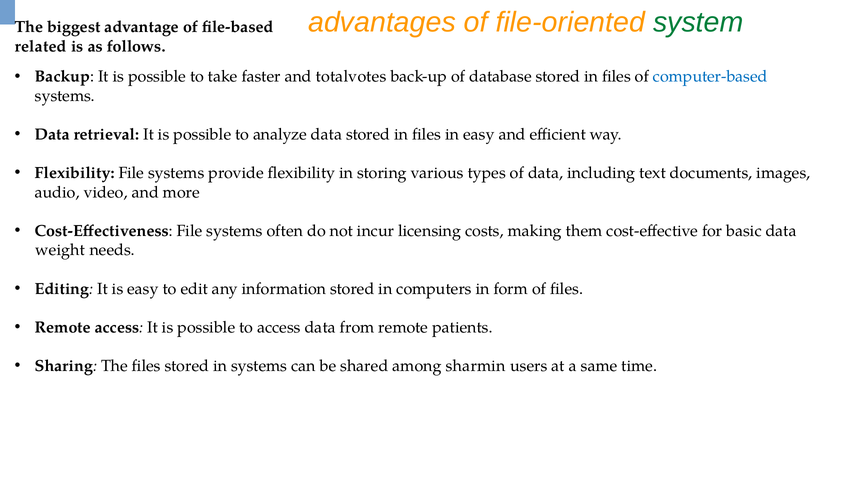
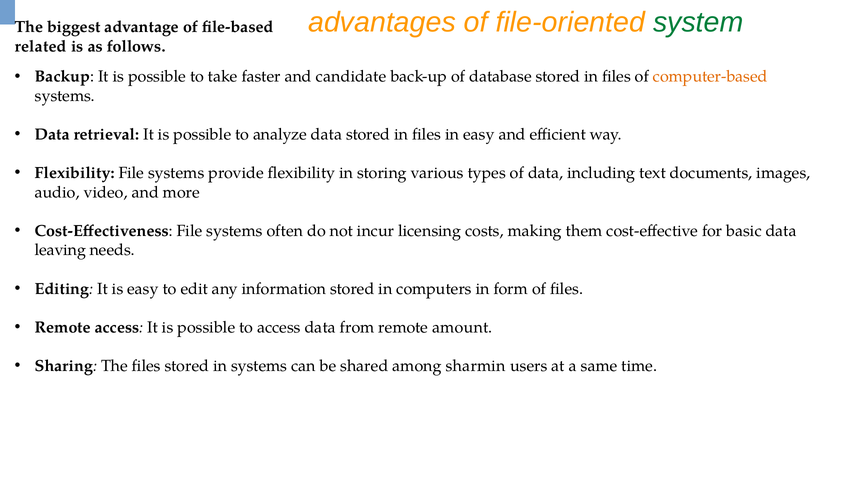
totalvotes: totalvotes -> candidate (351, 77)
computer-based colour: blue -> orange (710, 77)
weight: weight -> leaving (60, 250)
patients: patients -> amount (462, 327)
